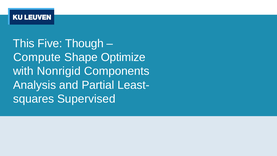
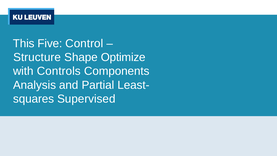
Though: Though -> Control (84, 43)
Compute: Compute -> Structure (37, 57)
Nonrigid: Nonrigid -> Controls (59, 71)
